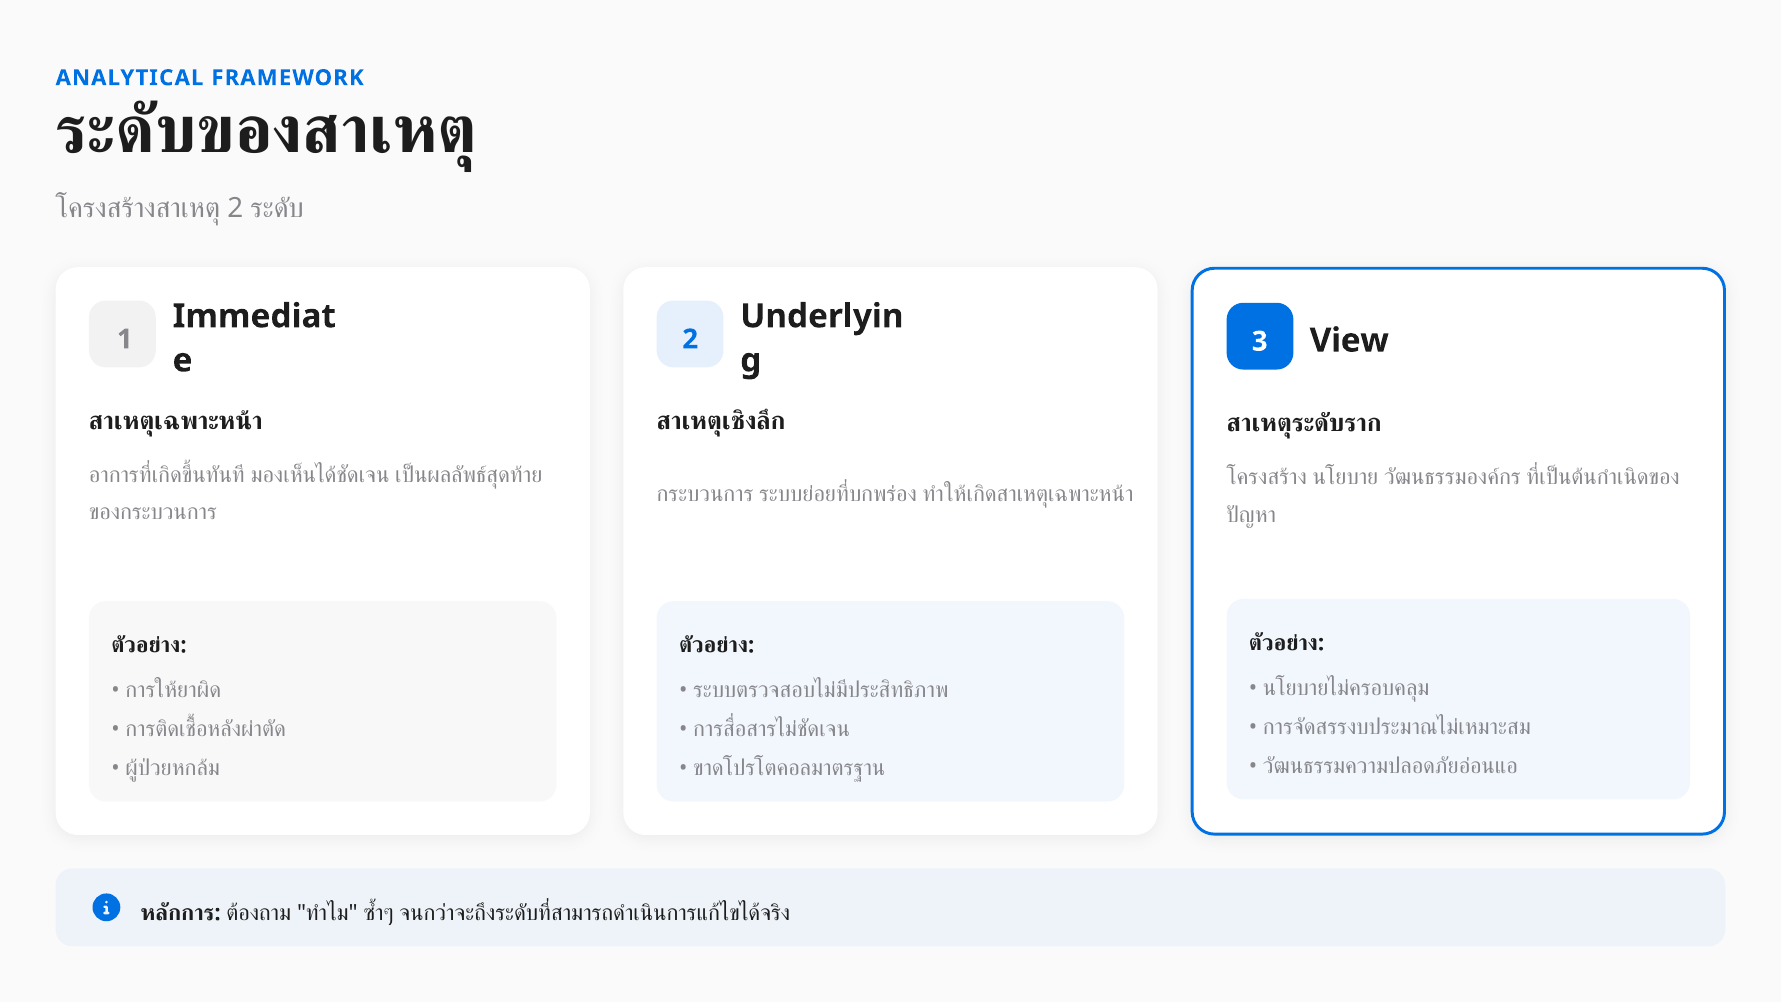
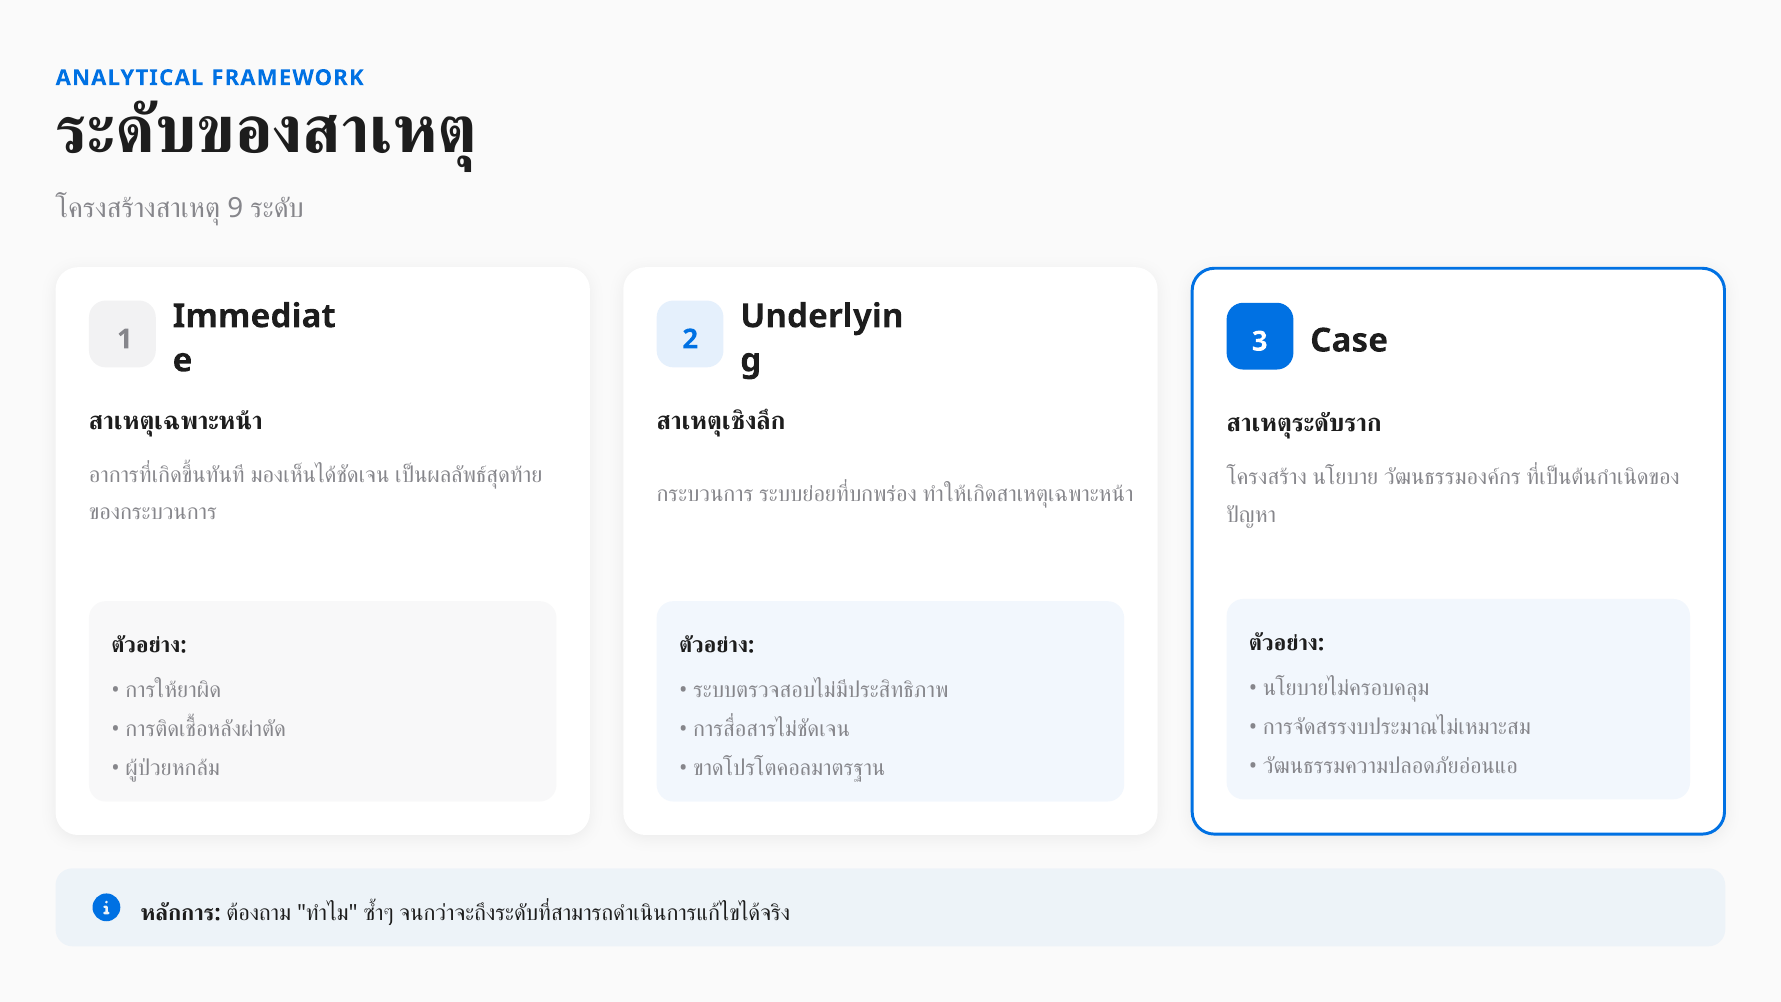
2: 2 -> 9 (235, 208)
View: View -> Case (1349, 340)
